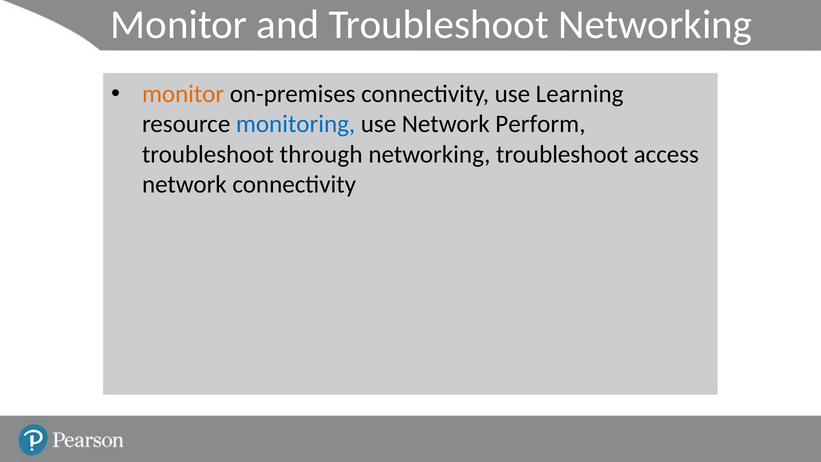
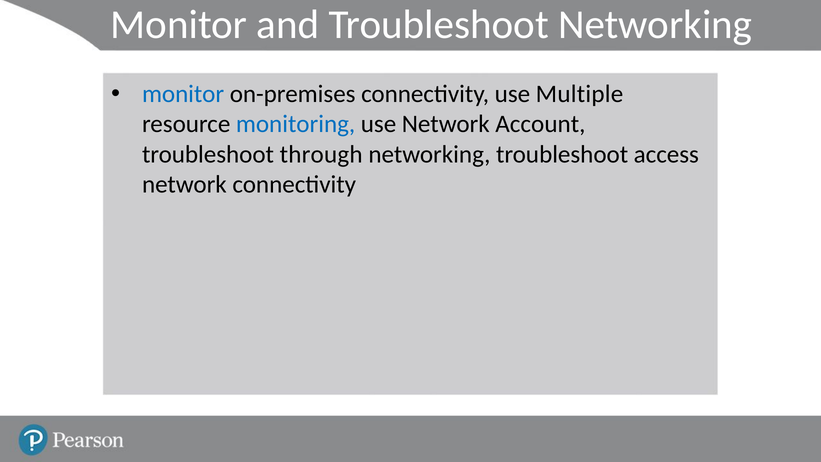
monitor colour: orange -> blue (183, 94)
Learning: Learning -> Multiple (580, 94)
Perform: Perform -> Account (540, 124)
